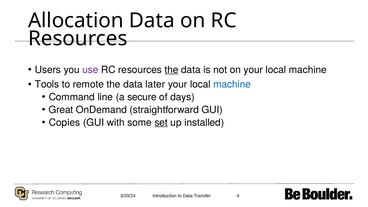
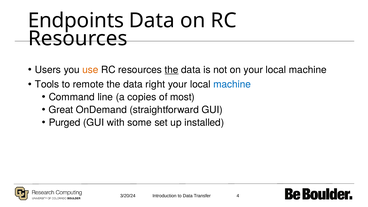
Allocation: Allocation -> Endpoints (76, 21)
use colour: purple -> orange (90, 70)
later: later -> right (155, 84)
secure: secure -> copies (142, 97)
days: days -> most (182, 97)
Copies: Copies -> Purged (65, 122)
set underline: present -> none (161, 122)
